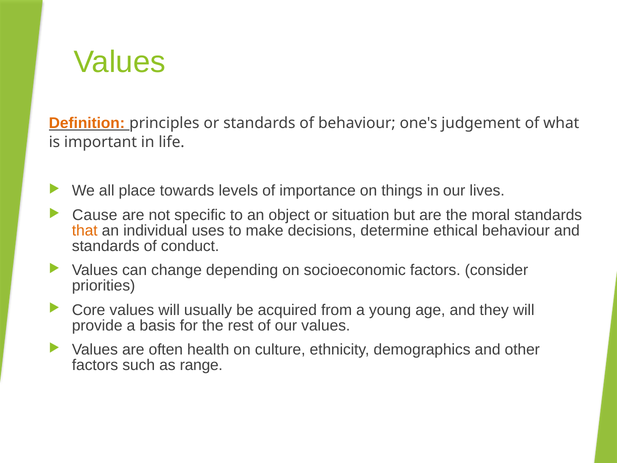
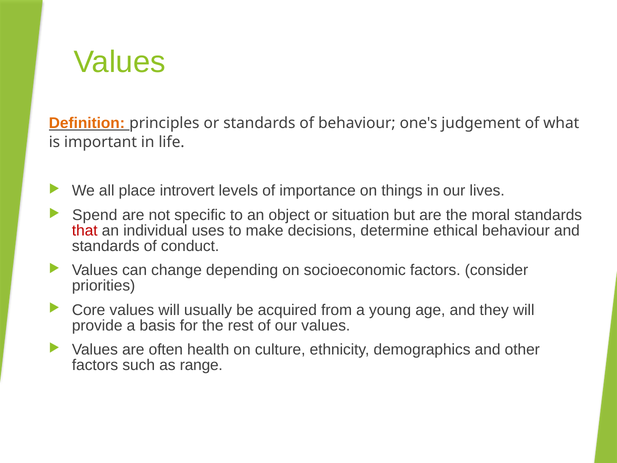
towards: towards -> introvert (187, 191)
Cause: Cause -> Spend (95, 215)
that colour: orange -> red (85, 230)
